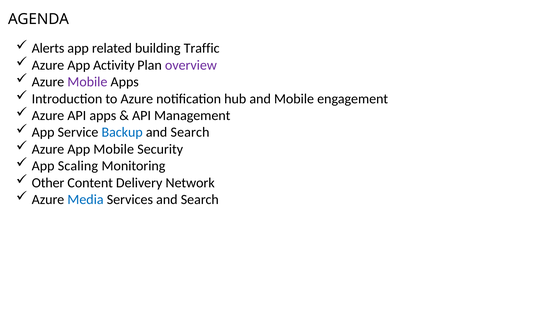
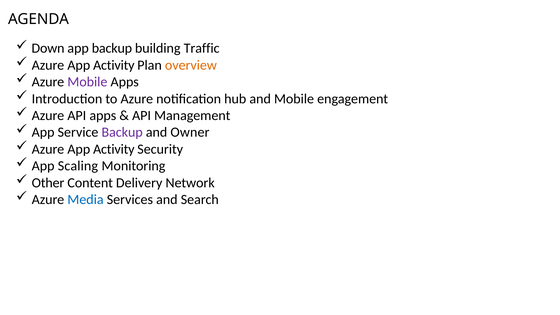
Alerts: Alerts -> Down (48, 48)
app related: related -> backup (112, 48)
overview colour: purple -> orange (191, 65)
Backup colour: blue -> purple (122, 132)
Search: Search -> Owner (190, 132)
Mobile: Mobile -> Activity (114, 149)
